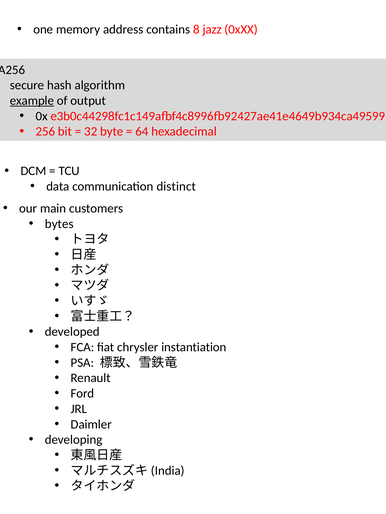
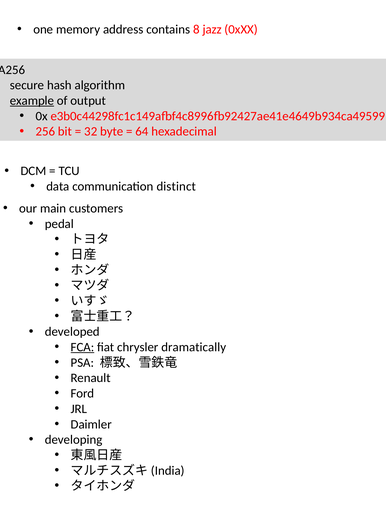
bytes: bytes -> pedal (59, 224)
FCA underline: none -> present (82, 348)
instantiation: instantiation -> dramatically (194, 348)
